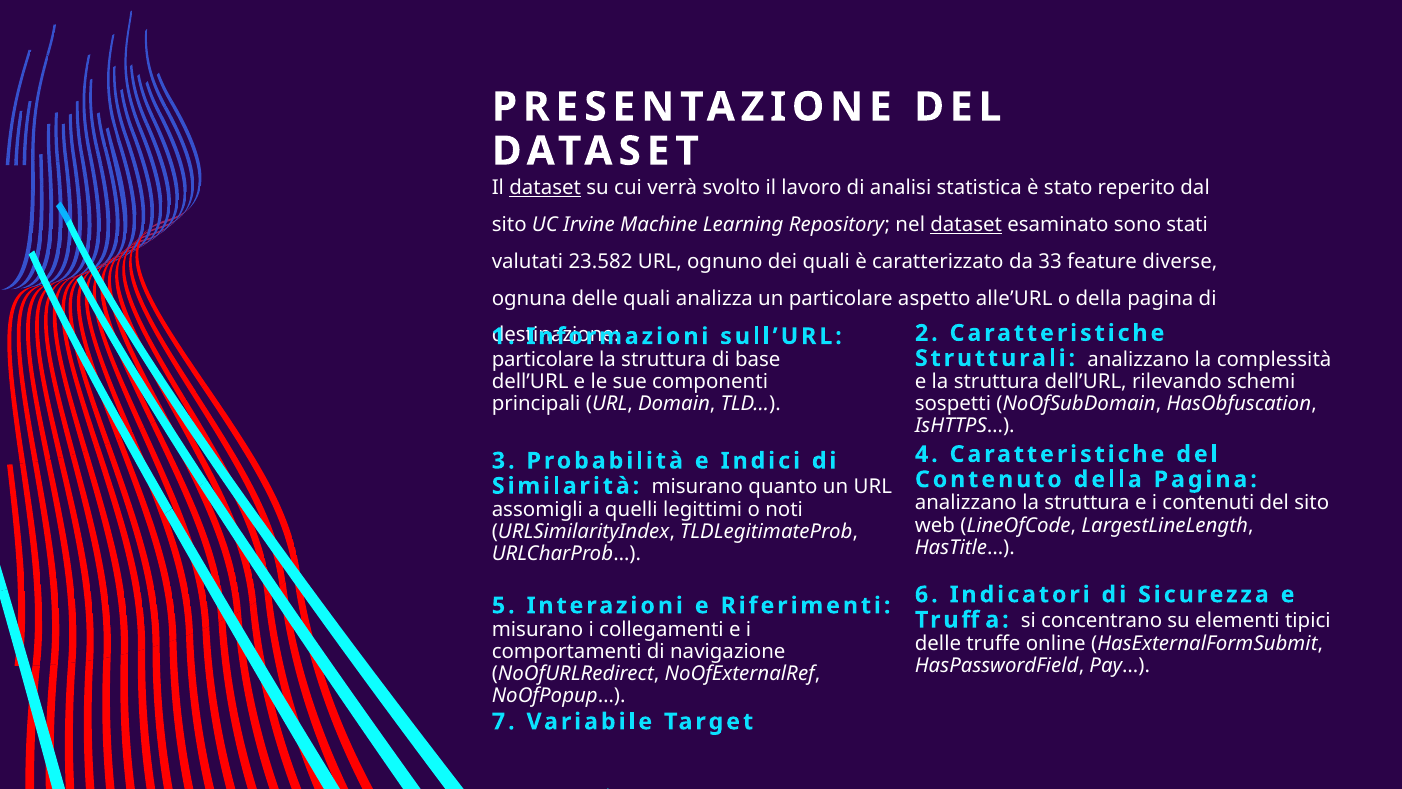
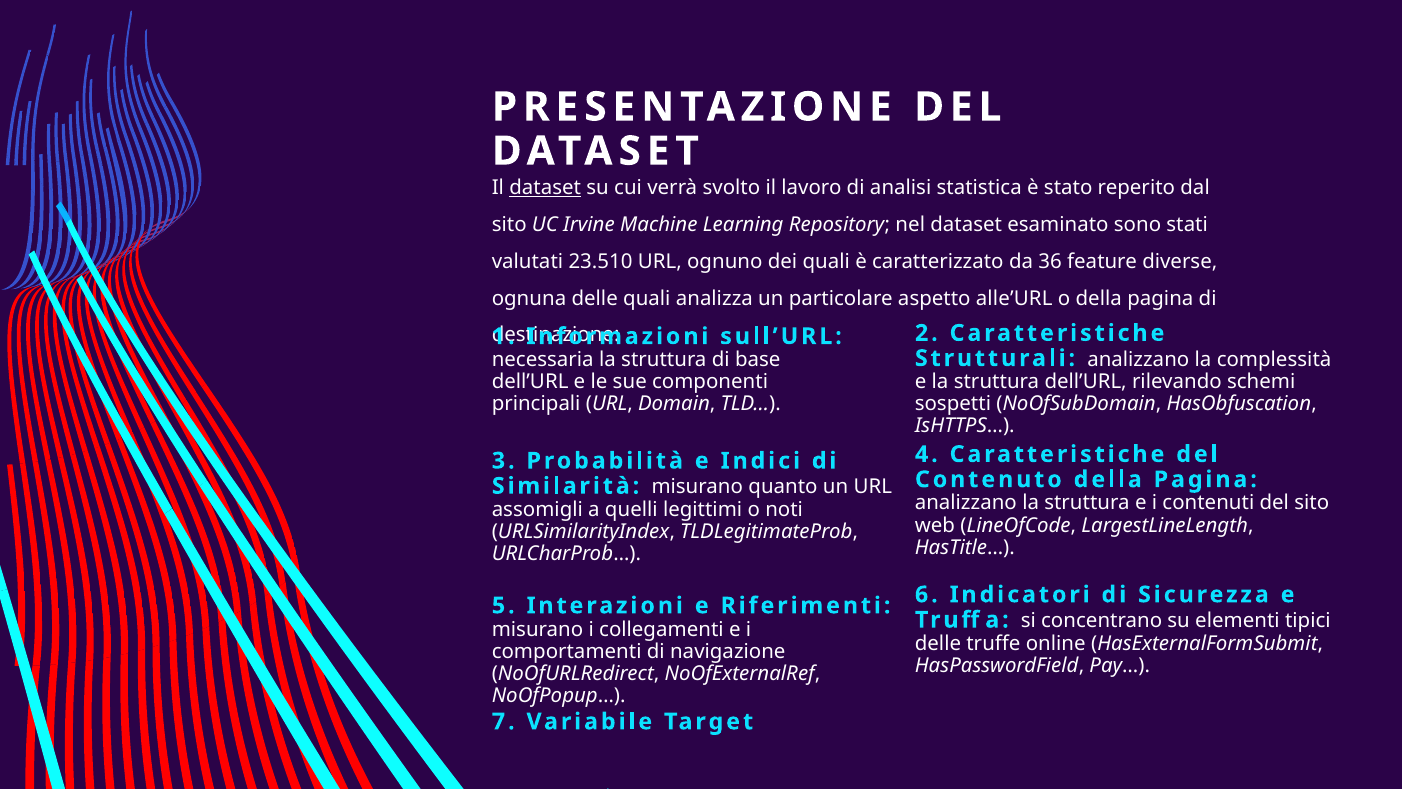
dataset underline: present -> none (966, 225)
23.582: 23.582 -> 23.510 (601, 261)
33: 33 -> 36 (1050, 261)
particolare: particolare -> necessaria (543, 360)
